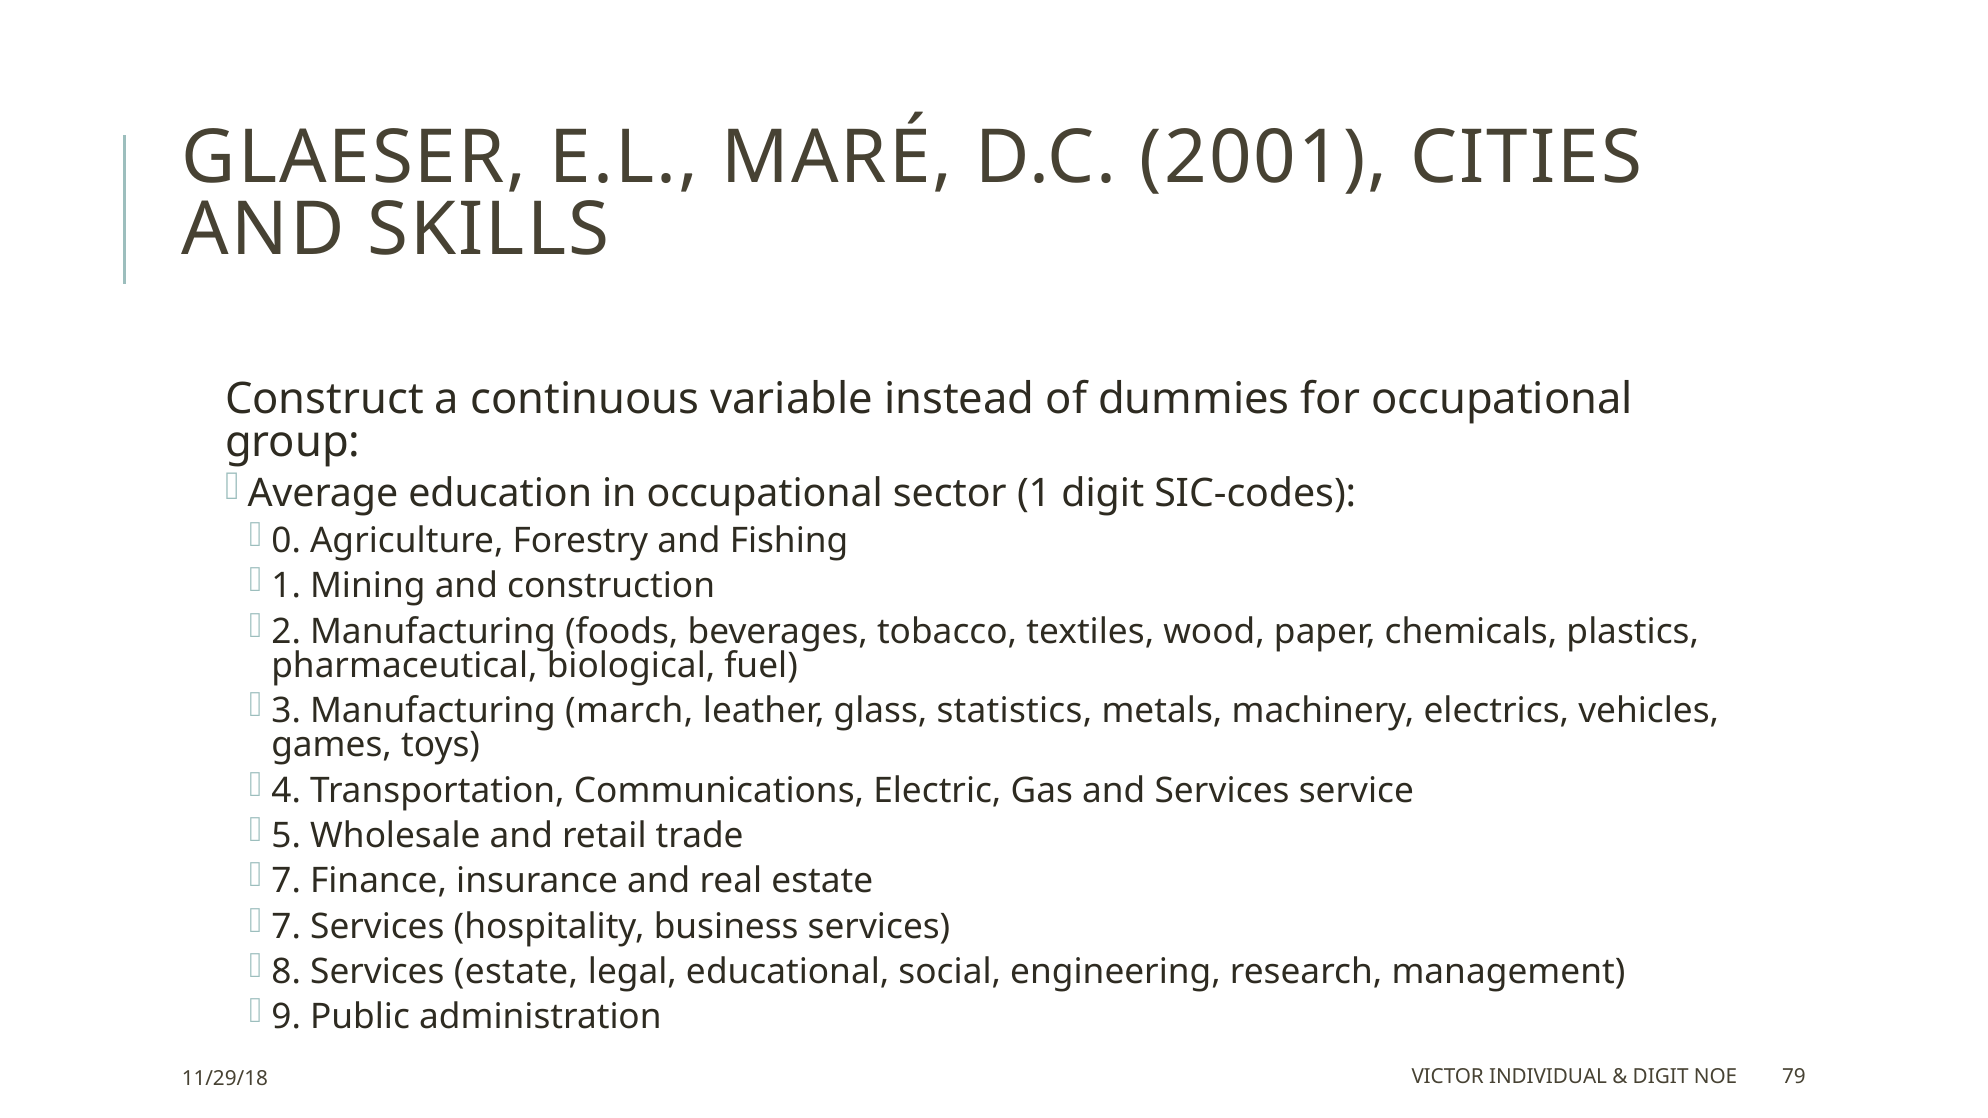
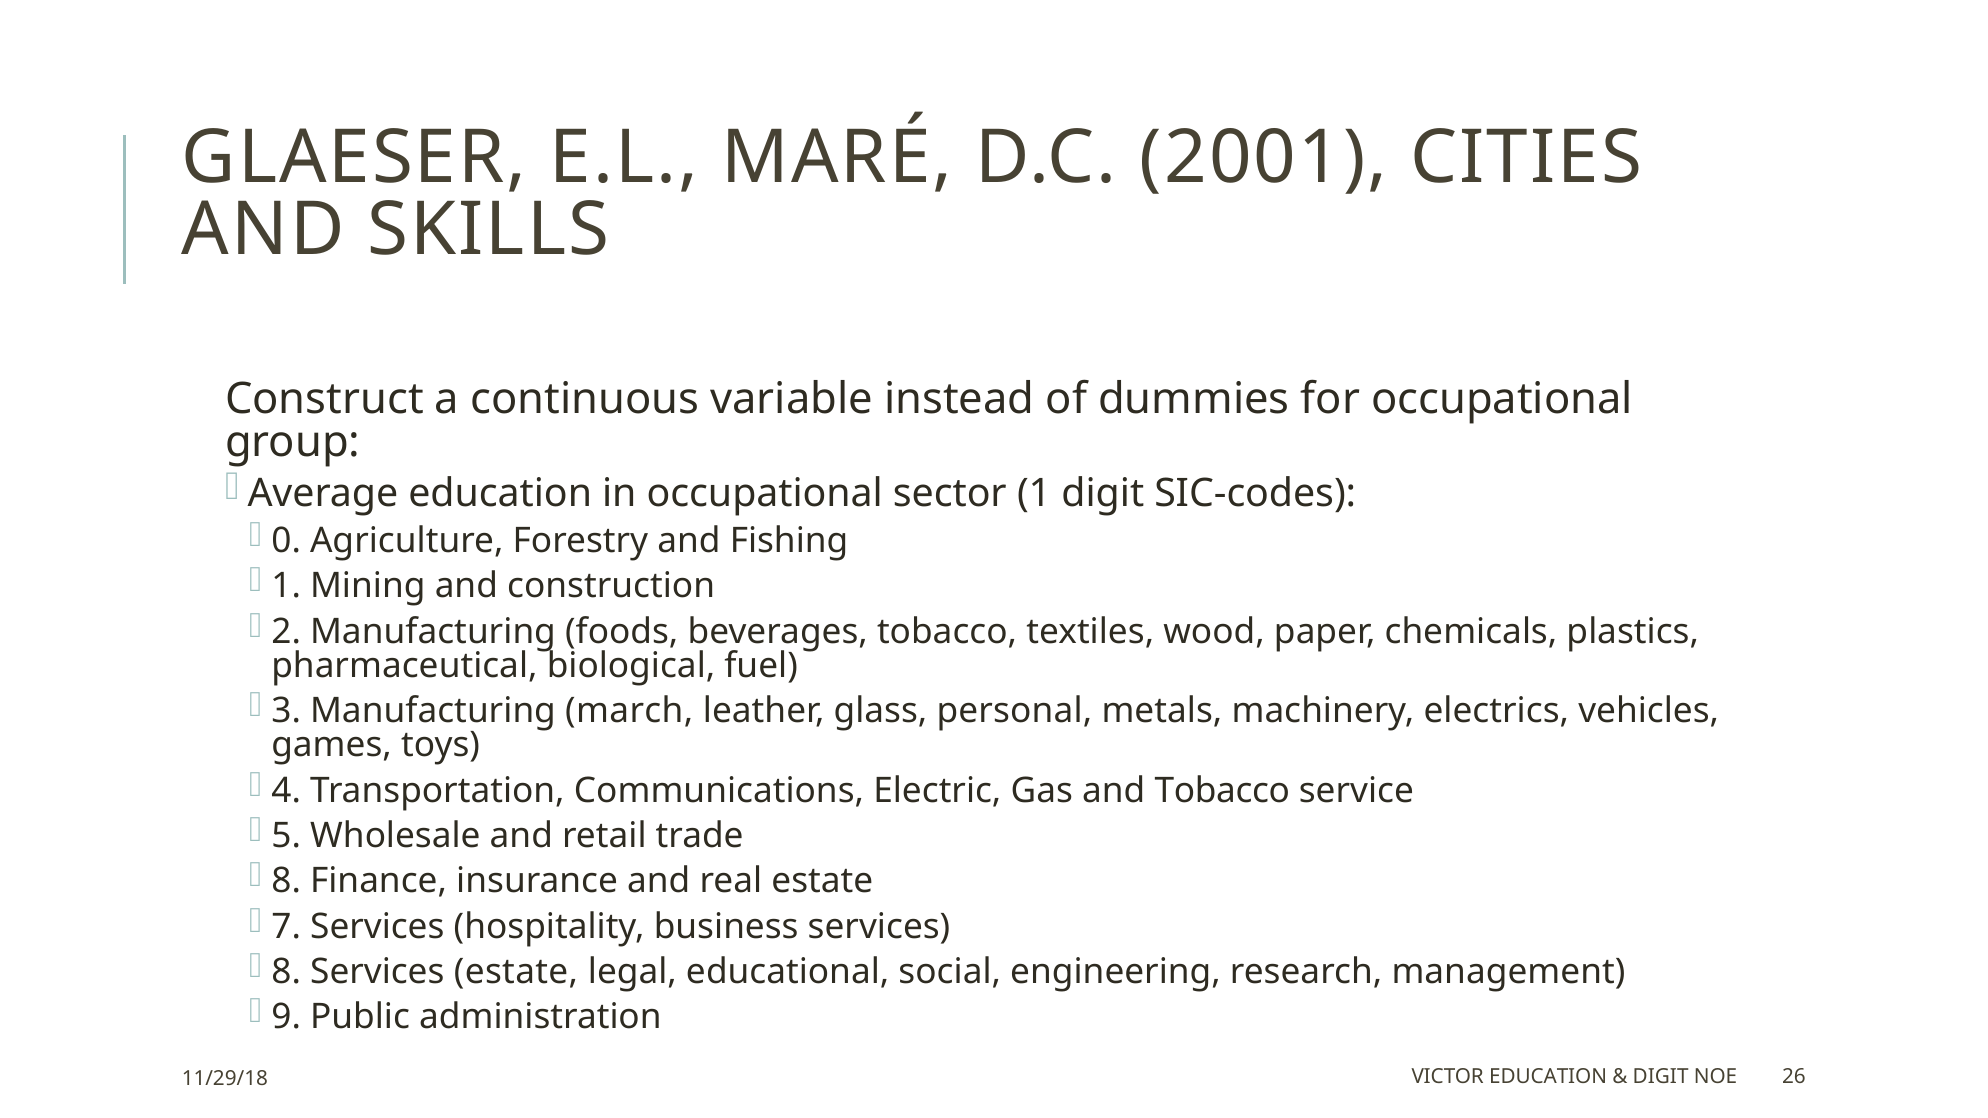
statistics: statistics -> personal (1014, 711)
and Services: Services -> Tobacco (1222, 791)
7: 7 -> 8 (286, 881)
VICTOR INDIVIDUAL: INDIVIDUAL -> EDUCATION (1548, 1077)
79: 79 -> 26 (1794, 1077)
